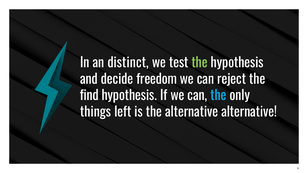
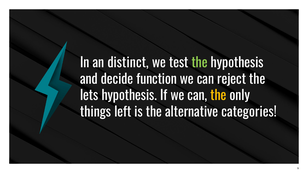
freedom: freedom -> function (157, 79)
find: find -> lets (89, 96)
the colour: light blue -> yellow (218, 96)
alternative alternative: alternative -> categories (249, 112)
